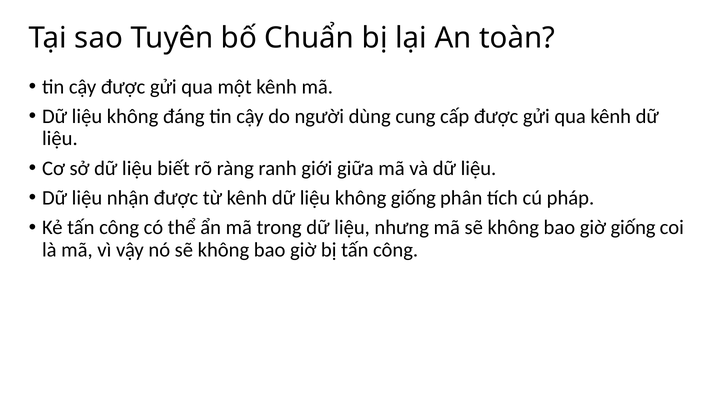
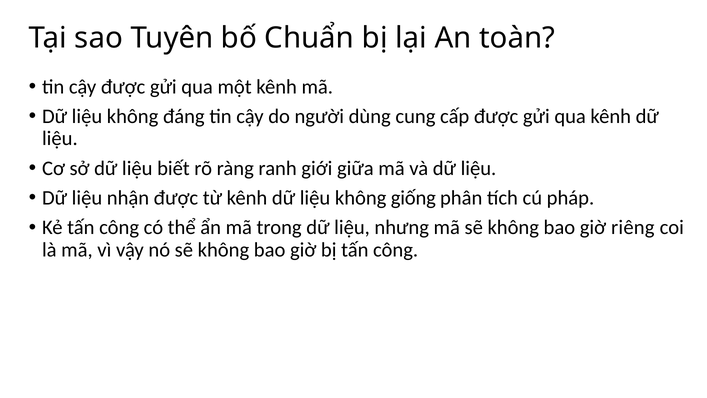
giờ giống: giống -> riêng (633, 227)
